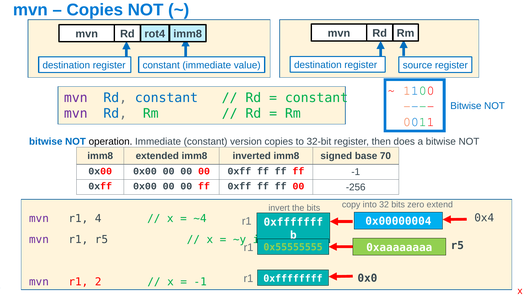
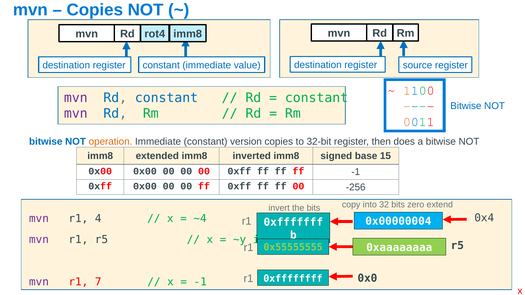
operation colour: black -> orange (111, 142)
70: 70 -> 15 (385, 156)
2: 2 -> 7 (98, 282)
